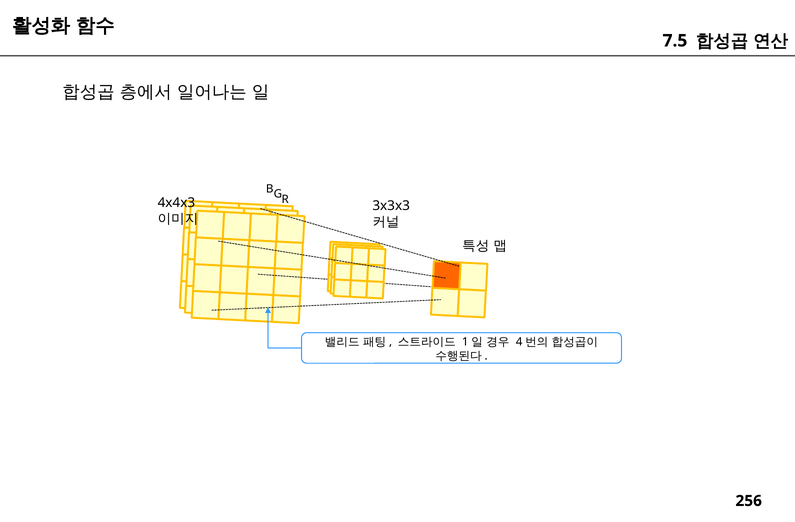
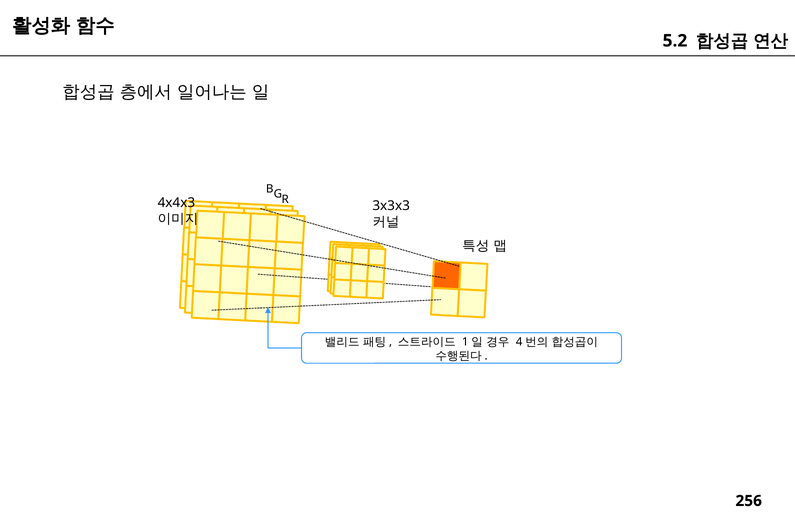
7.5: 7.5 -> 5.2 (675, 41)
